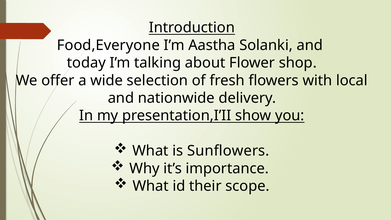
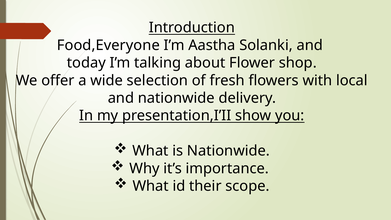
is Sunflowers: Sunflowers -> Nationwide (228, 151)
